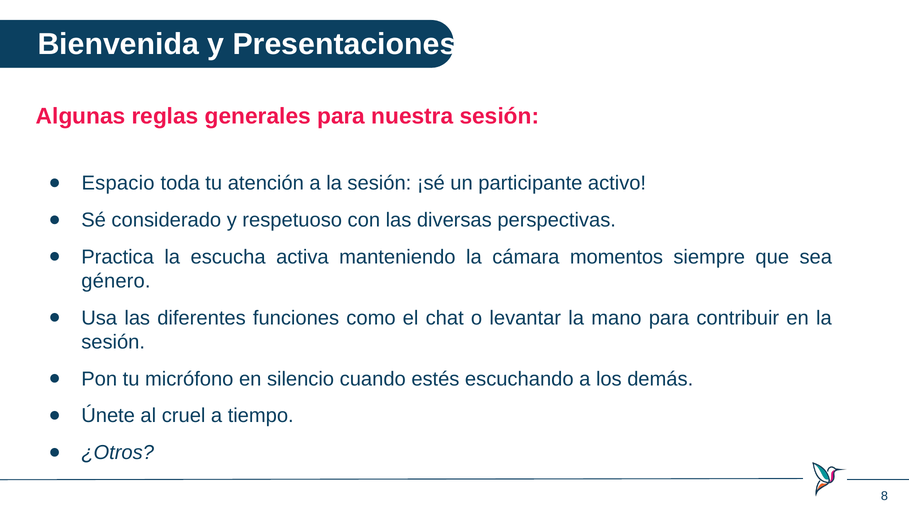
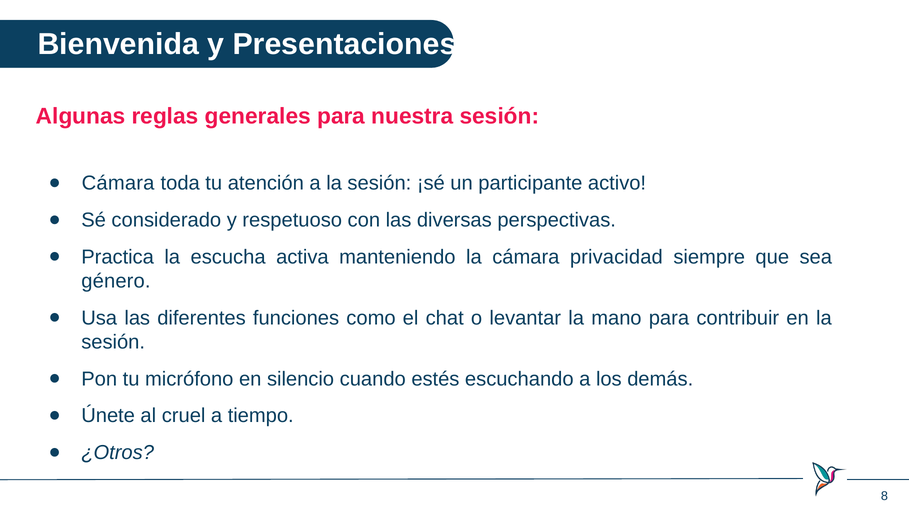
Espacio: Espacio -> Cámara (118, 183)
momentos: momentos -> privacidad (616, 257)
